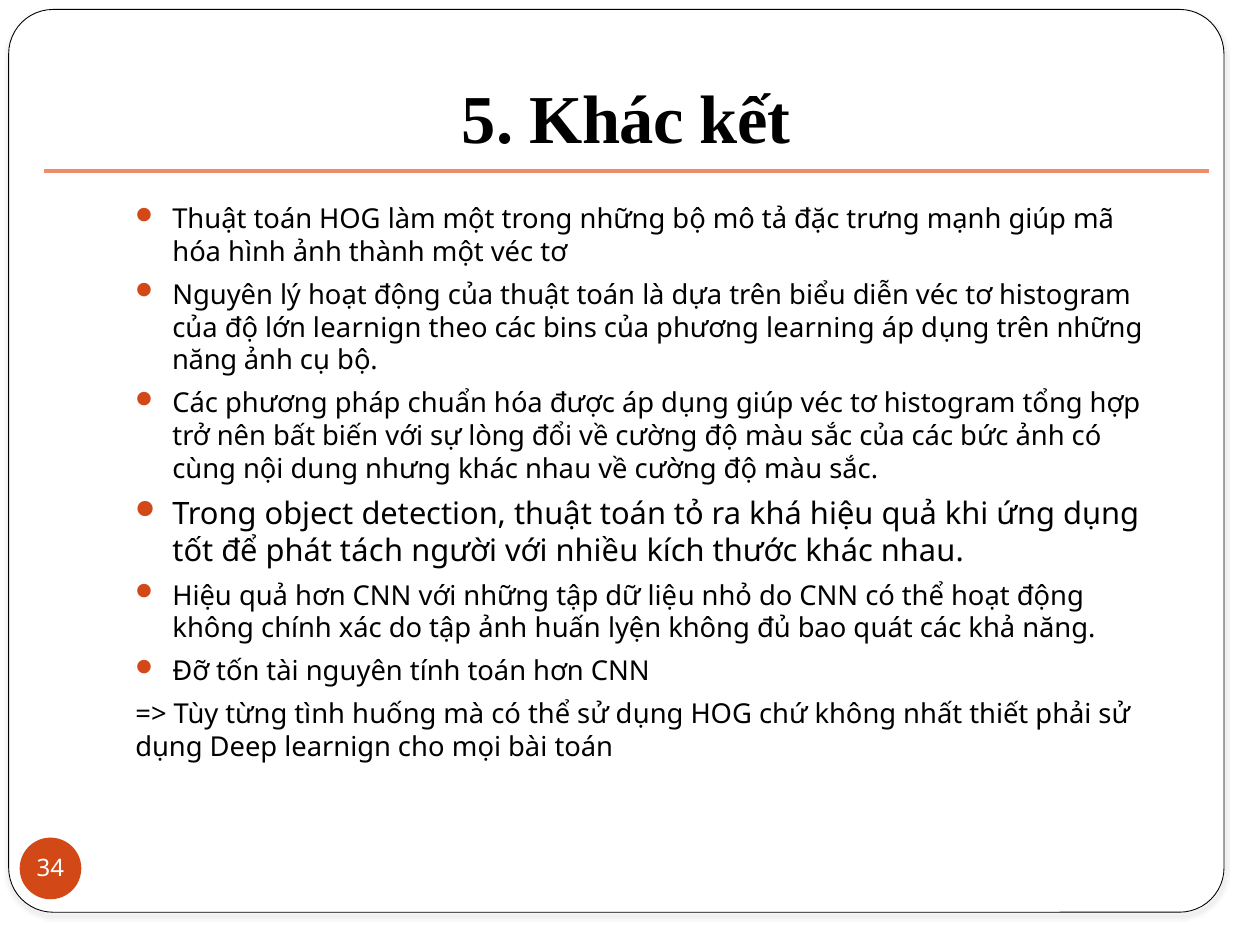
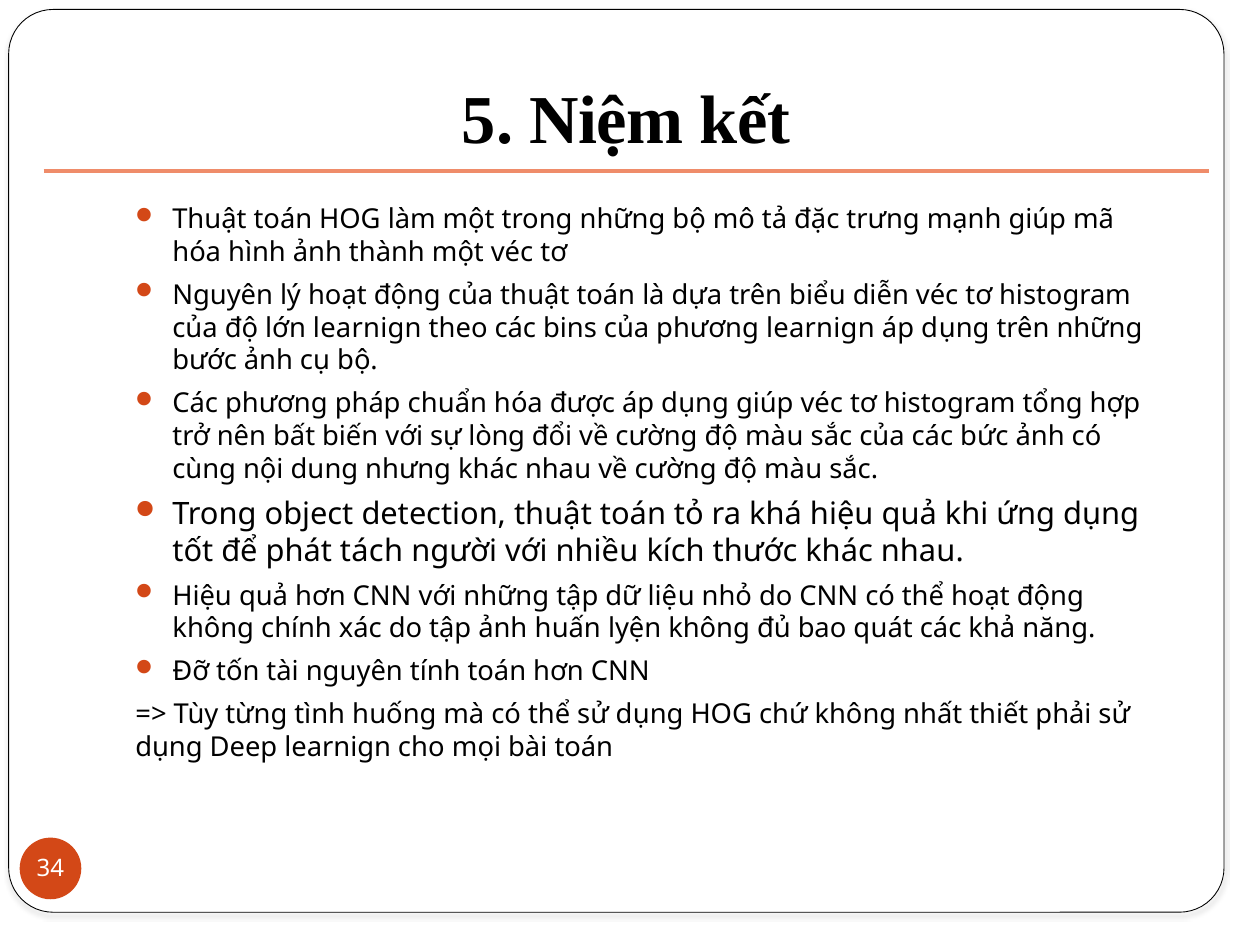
5 Khác: Khác -> Niệm (606, 121)
phương learning: learning -> learnign (820, 328)
năng: năng -> bước (205, 361)
